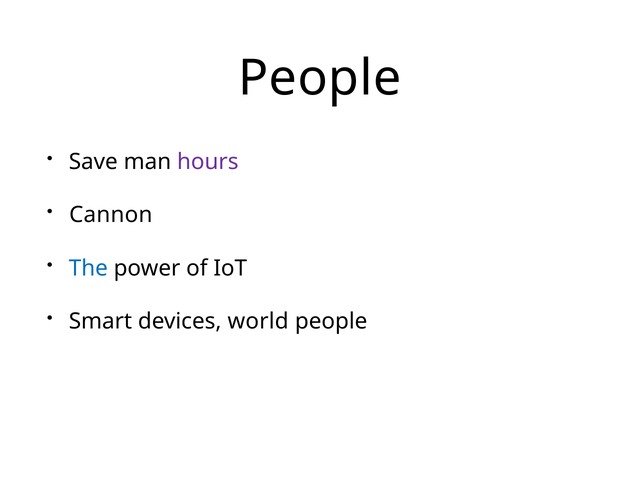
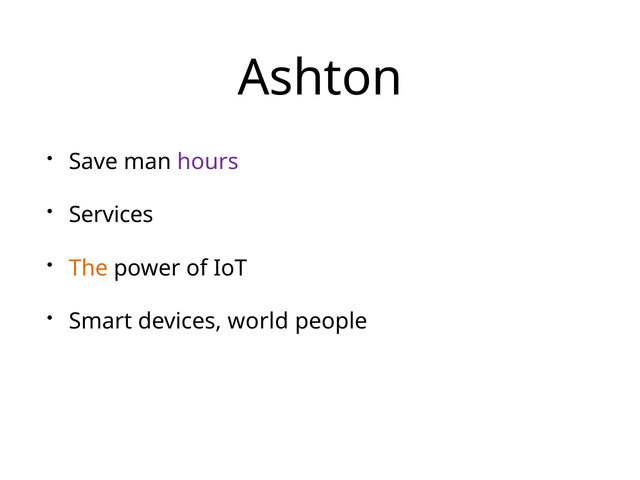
People: People -> Ashton (320, 78)
Cannon: Cannon -> Services (111, 215)
The colour: blue -> orange (88, 268)
